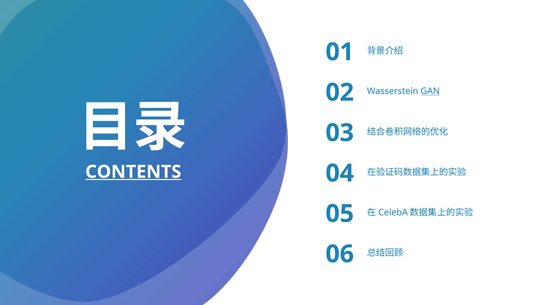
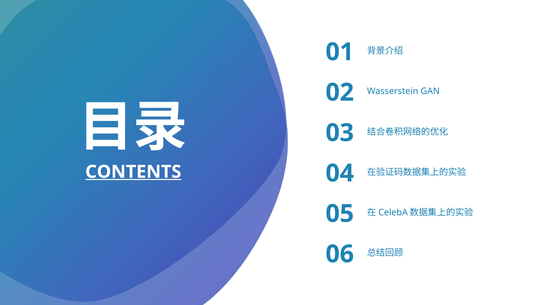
GAN underline: present -> none (430, 91)
